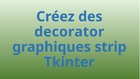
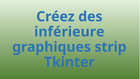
decorator: decorator -> inférieure (69, 32)
